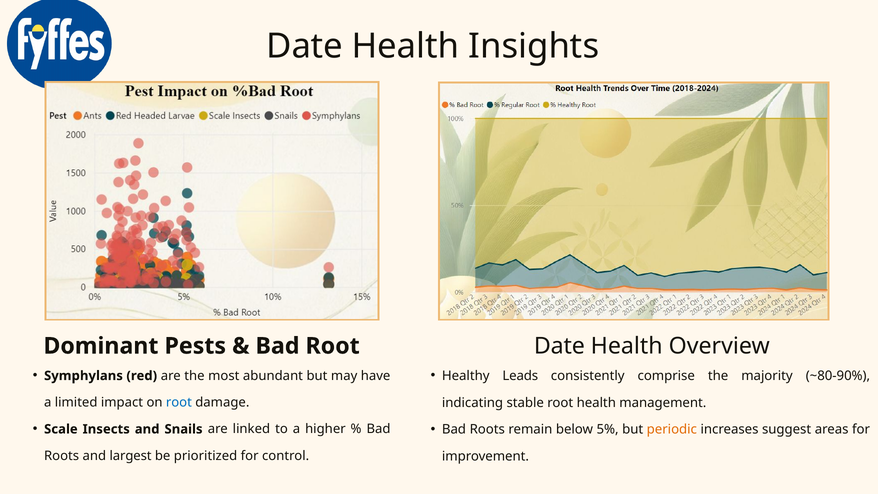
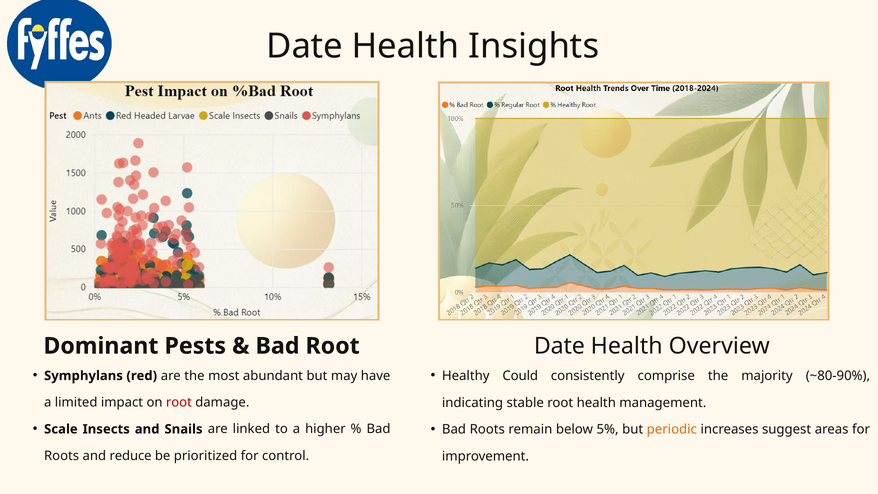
Leads: Leads -> Could (520, 376)
root colour: blue -> red (179, 402)
largest: largest -> reduce (131, 456)
